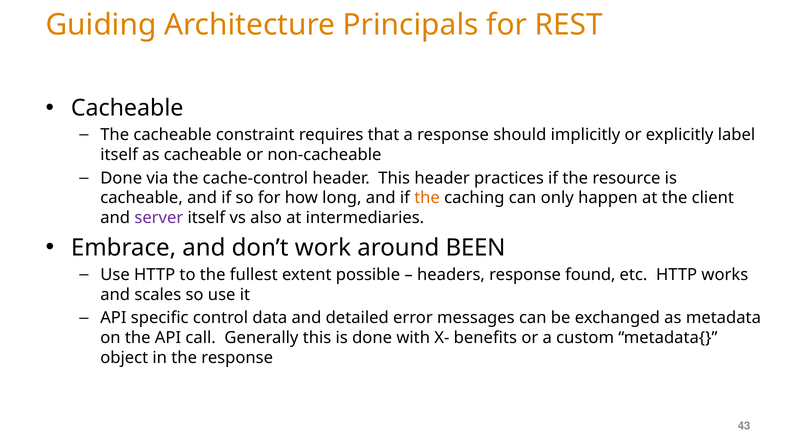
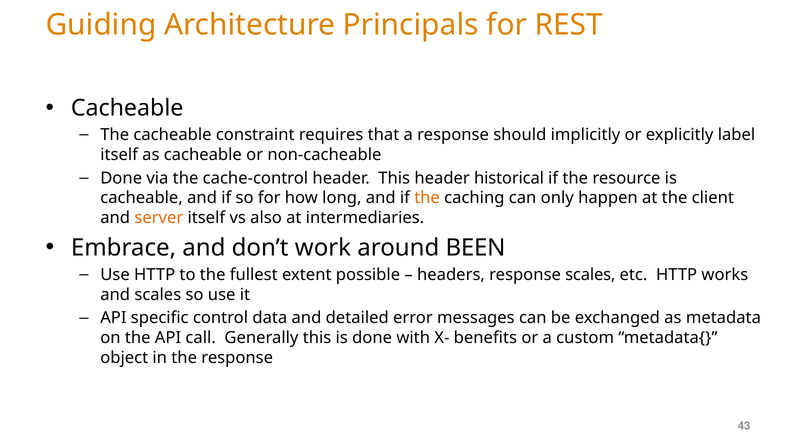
practices: practices -> historical (509, 178)
server colour: purple -> orange (159, 218)
response found: found -> scales (590, 275)
